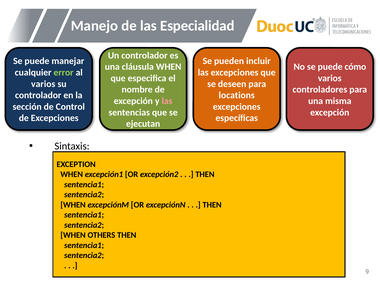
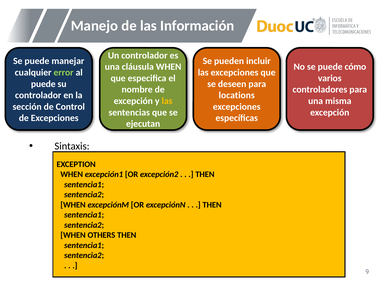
Especialidad: Especialidad -> Información (197, 26)
varios: varios -> puede (43, 84)
las colour: pink -> yellow (167, 101)
